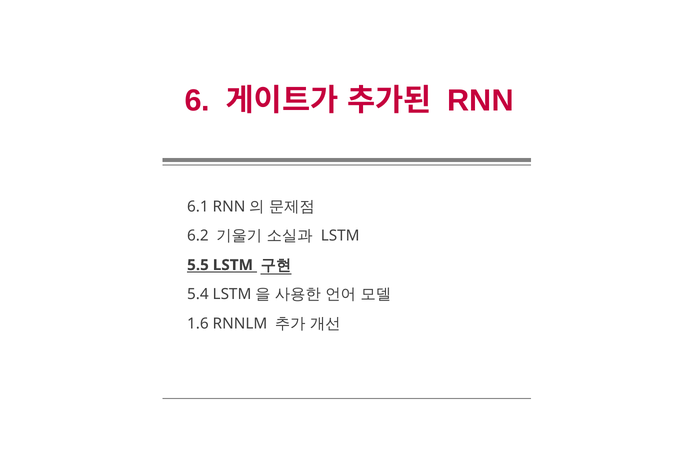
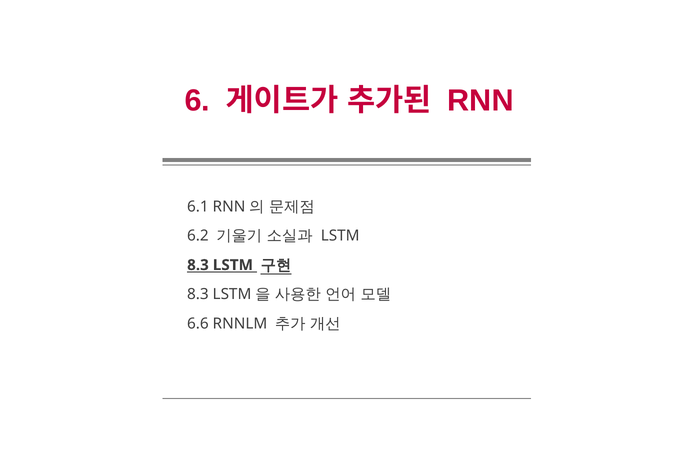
5.5: 5.5 -> 8.3 (198, 265)
5.4: 5.4 -> 8.3 (198, 294)
1.6: 1.6 -> 6.6 (198, 324)
